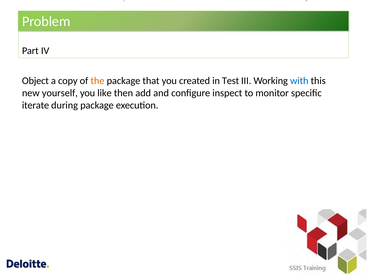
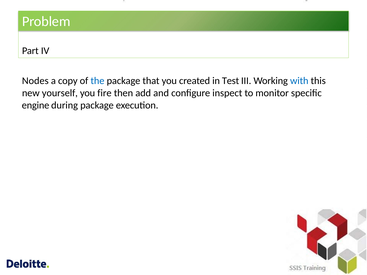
Object: Object -> Nodes (35, 81)
the colour: orange -> blue (97, 81)
like: like -> fire (104, 93)
iterate: iterate -> engine (36, 105)
